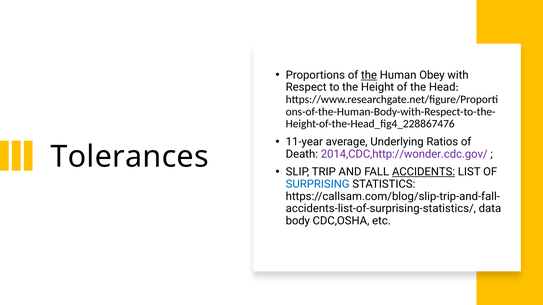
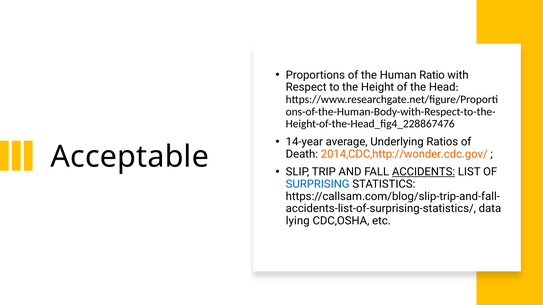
the underline: present -> none (369, 75)
Obey: Obey -> Ratio (432, 75)
11-year: 11-year -> 14-year (304, 142)
Tolerances: Tolerances -> Acceptable (130, 157)
2014,CDC,http://wonder.cdc.gov/ colour: purple -> orange (404, 154)
body: body -> lying (298, 221)
